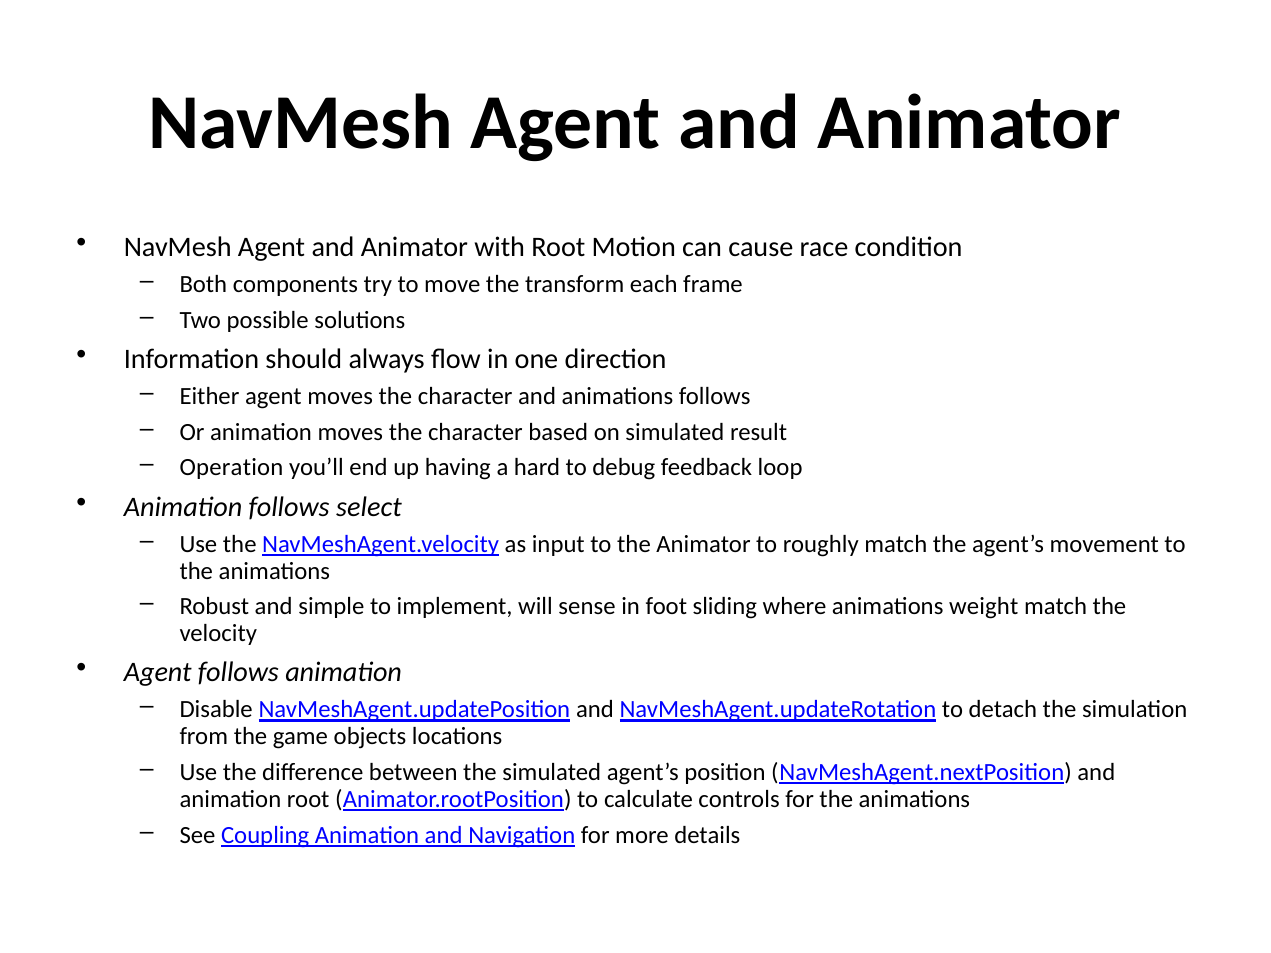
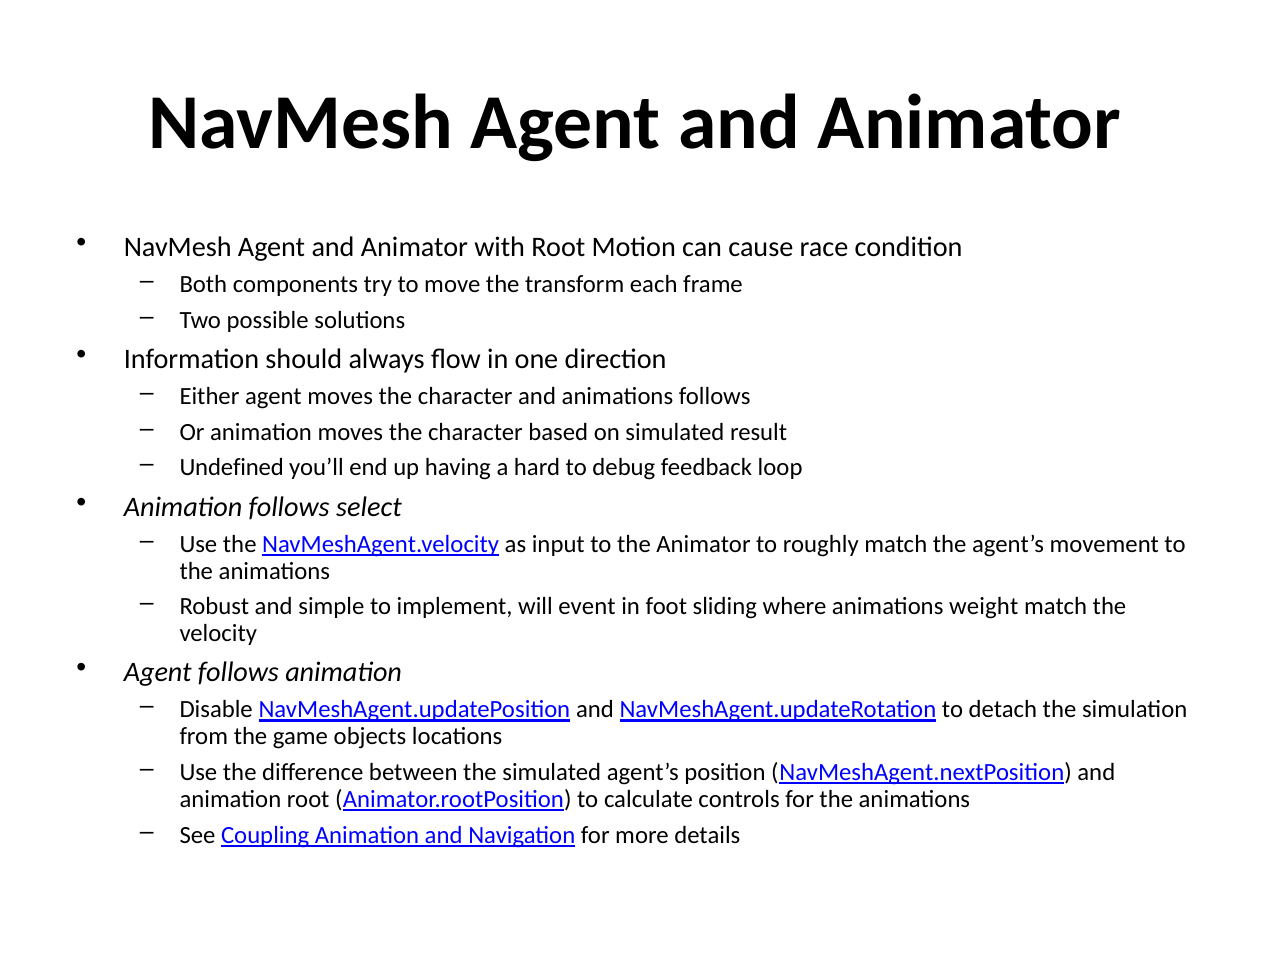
Operation: Operation -> Undefined (232, 468)
sense: sense -> event (587, 607)
